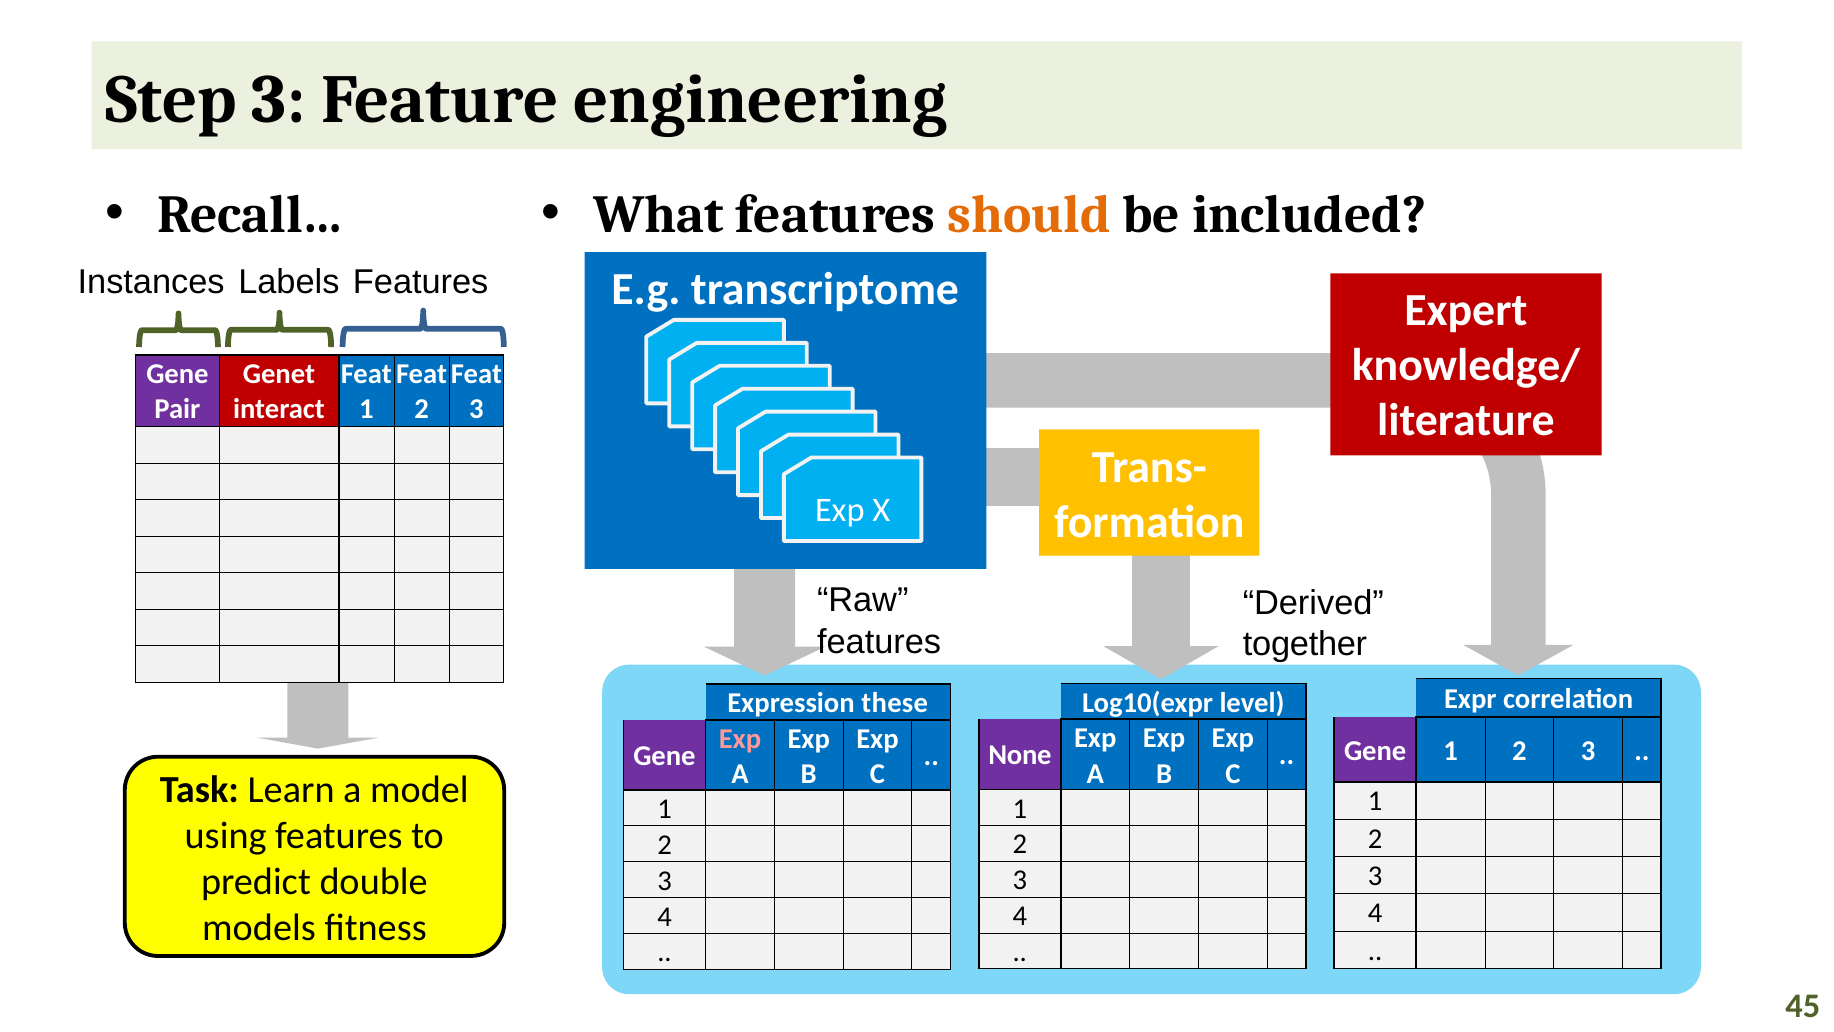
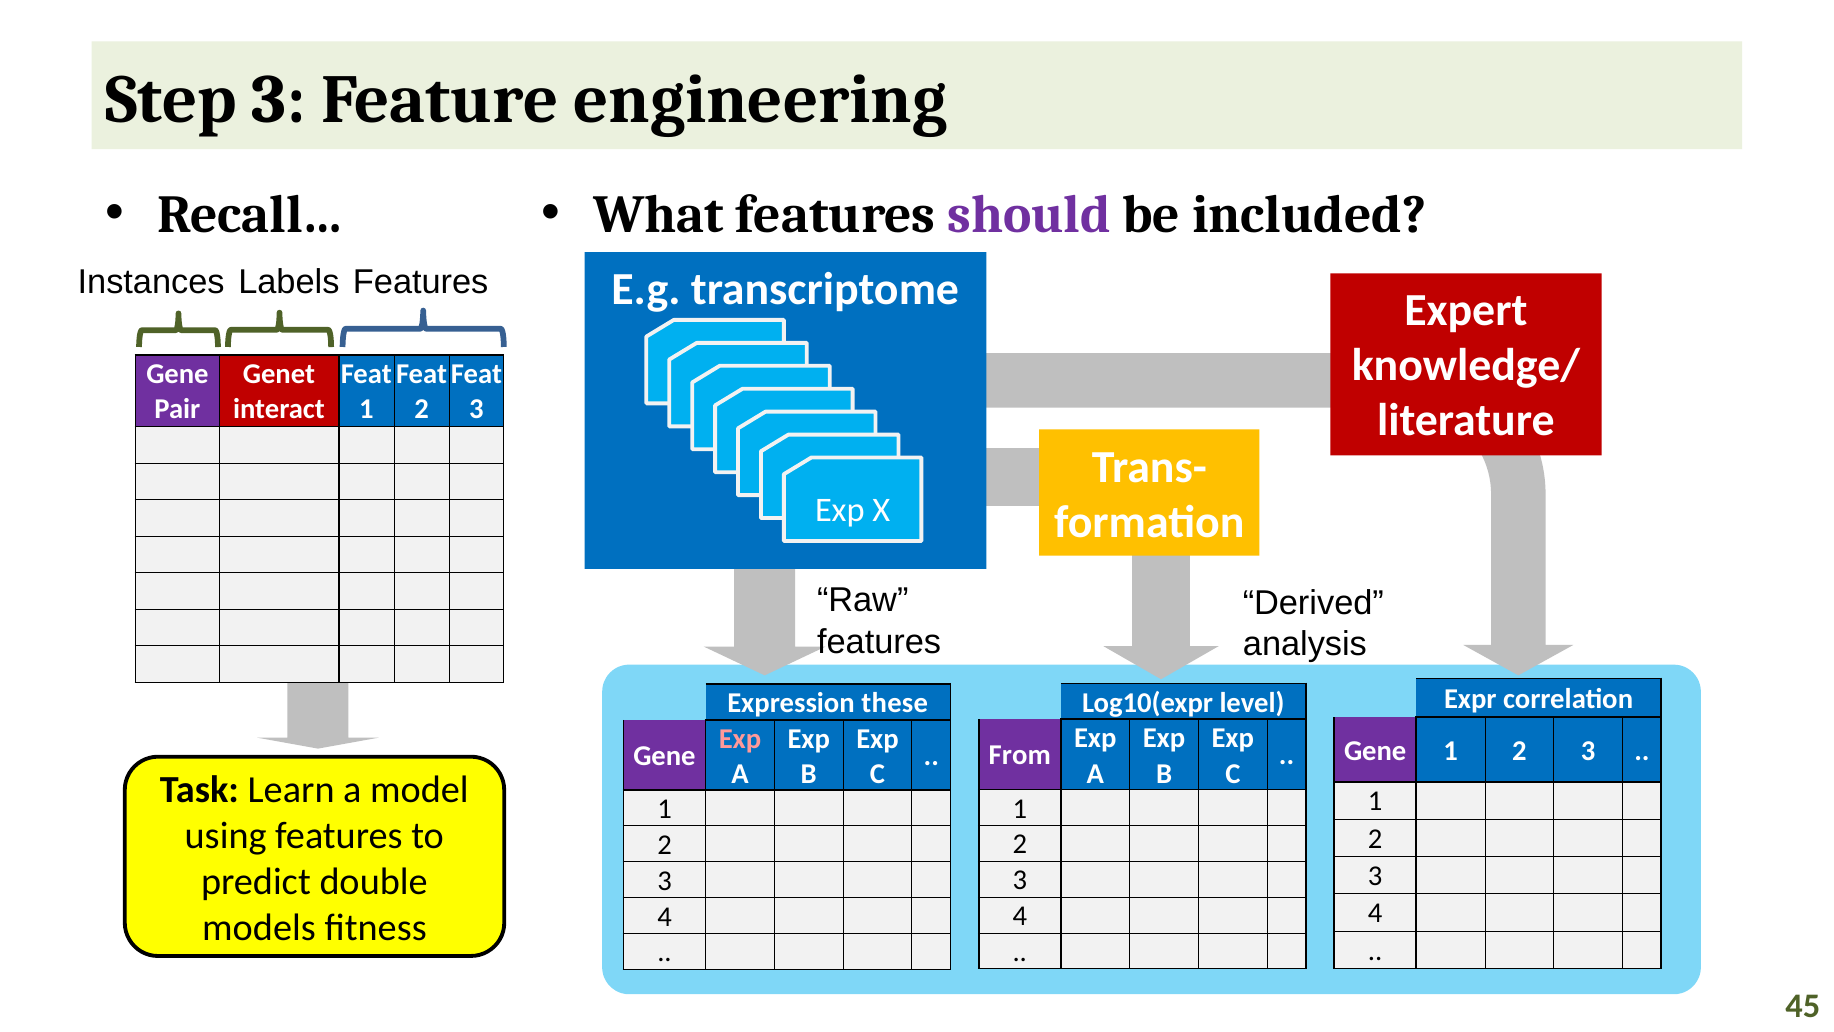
should colour: orange -> purple (1029, 215)
together: together -> analysis (1305, 644)
None: None -> From (1020, 755)
